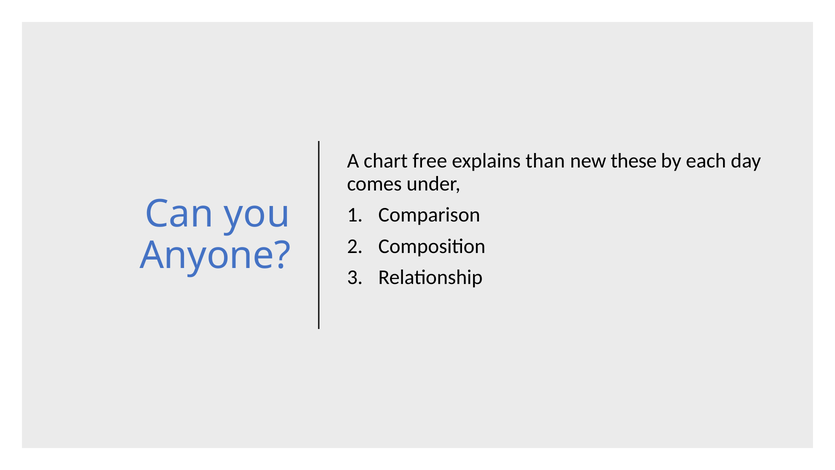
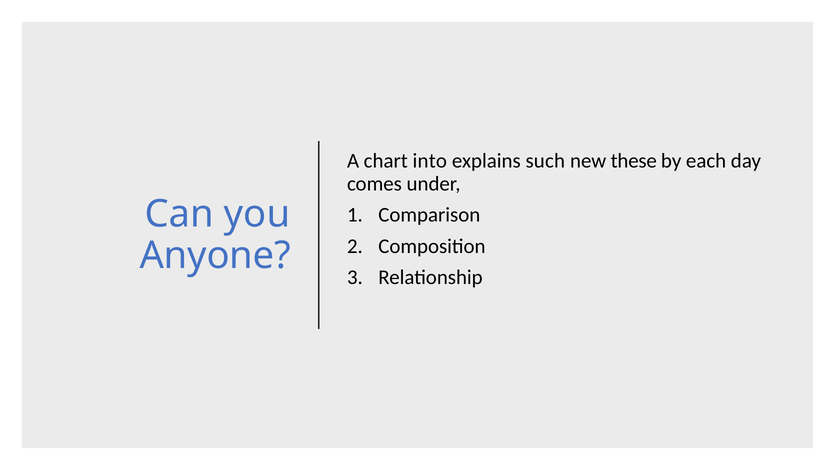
free: free -> into (430, 161)
than: than -> such (545, 161)
